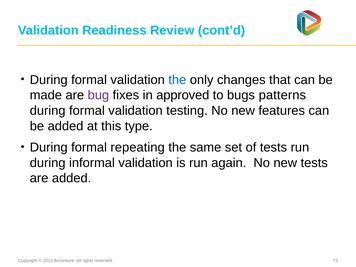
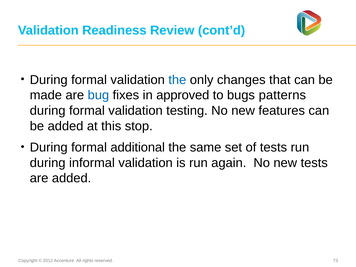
bug colour: purple -> blue (98, 95)
type: type -> stop (139, 126)
repeating: repeating -> additional (138, 147)
